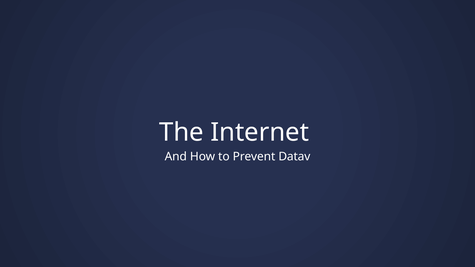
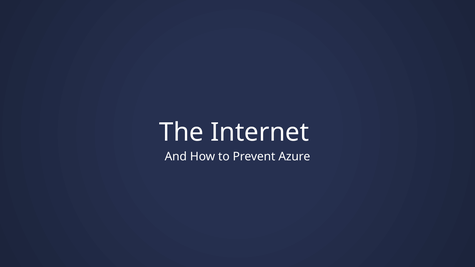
Datav: Datav -> Azure (294, 157)
